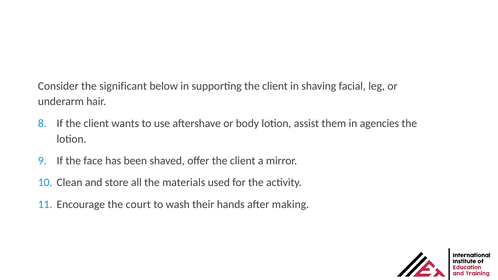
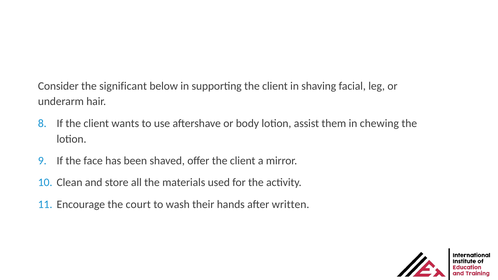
agencies: agencies -> chewing (379, 123)
making: making -> written (291, 204)
